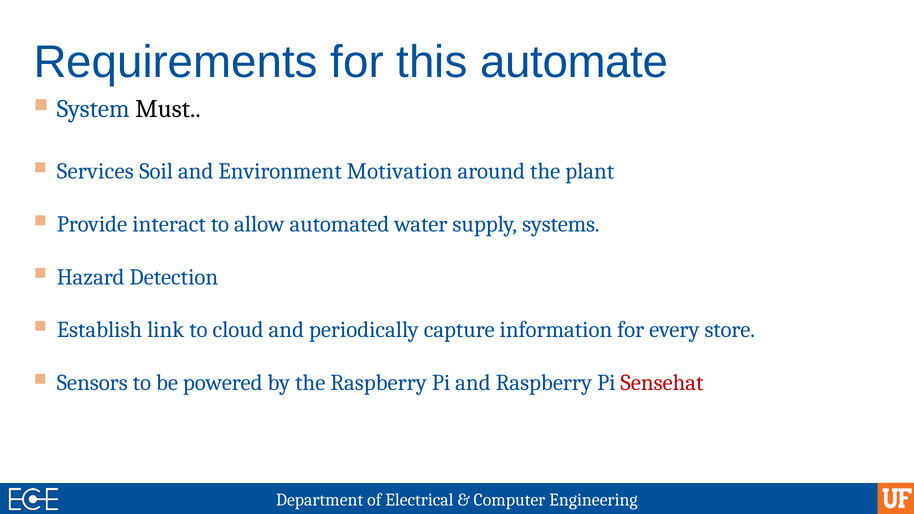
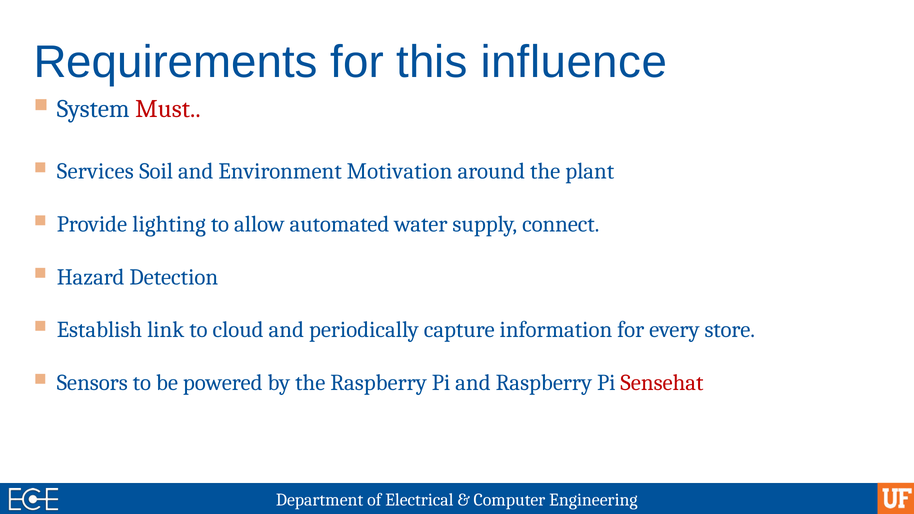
automate: automate -> influence (574, 62)
Must colour: black -> red (168, 109)
interact: interact -> lighting (169, 224)
systems: systems -> connect (561, 224)
